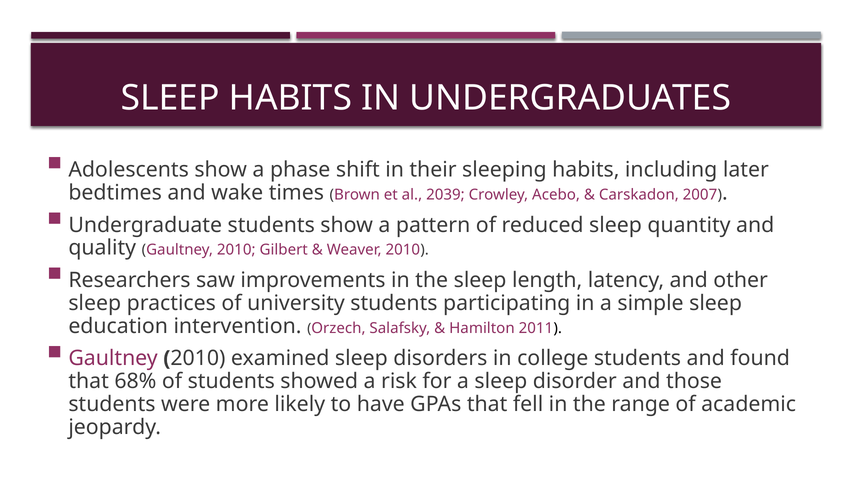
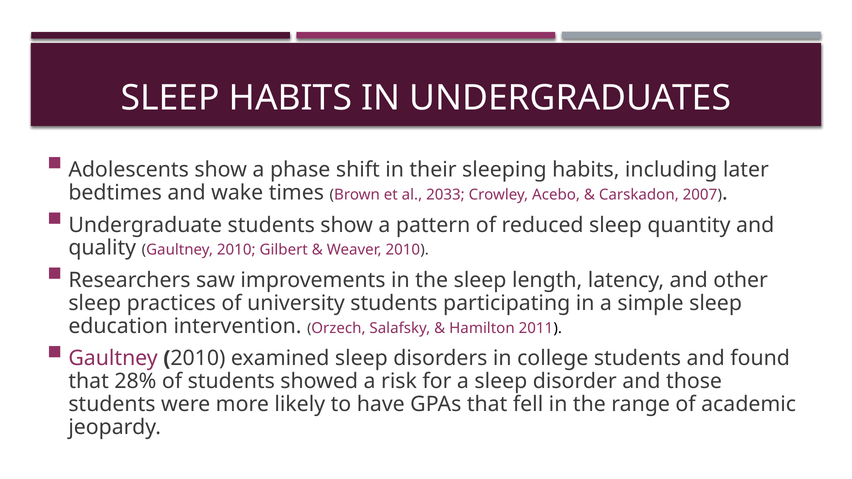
2039: 2039 -> 2033 (445, 195)
68%: 68% -> 28% (135, 382)
